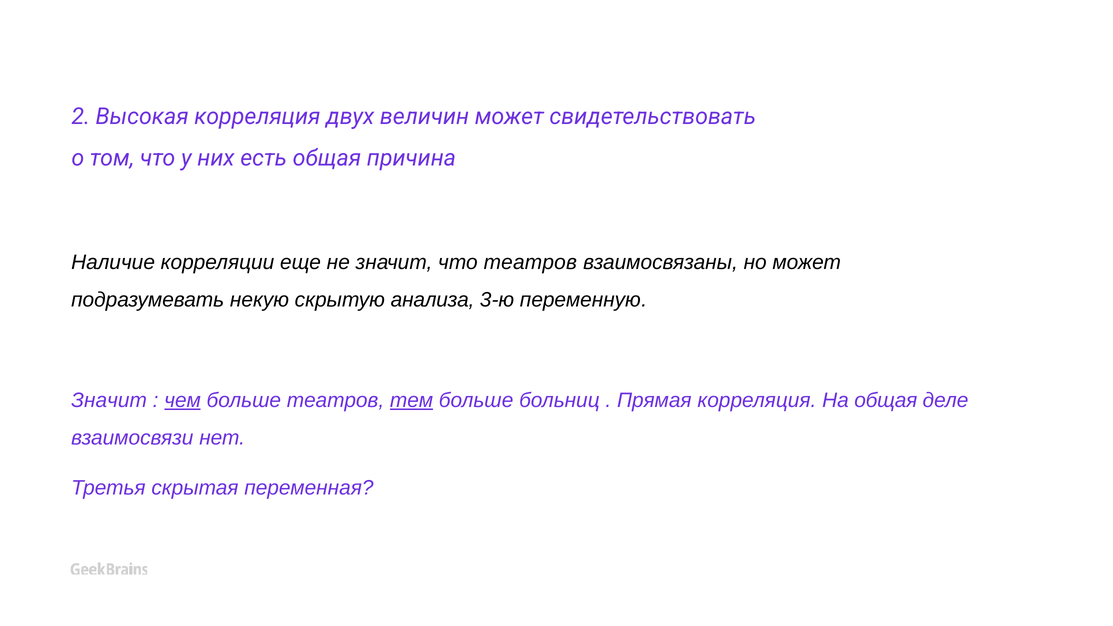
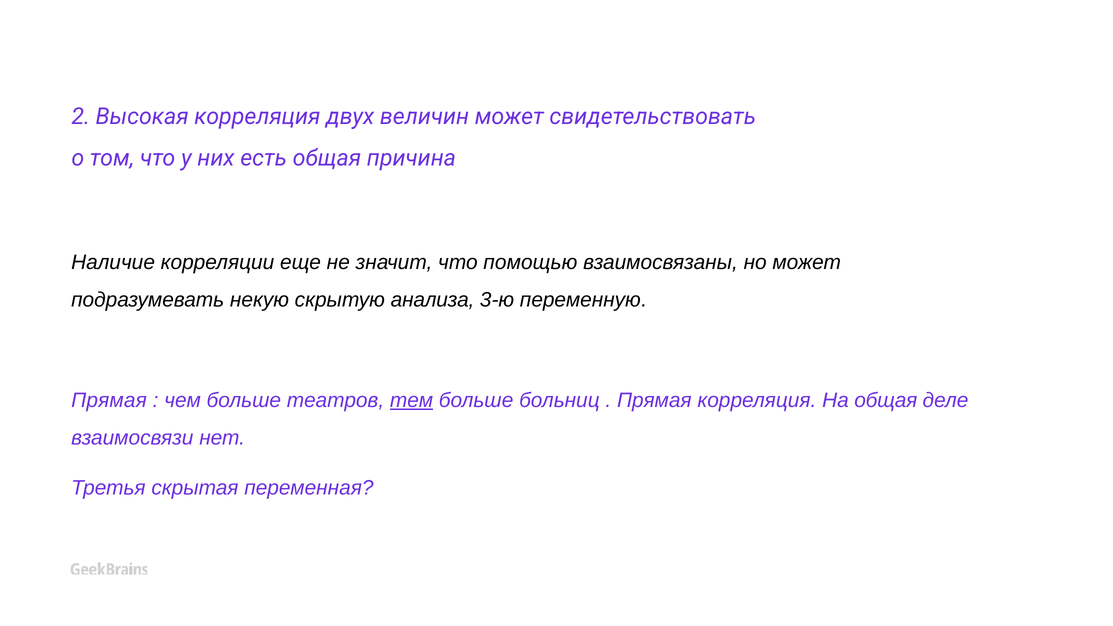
что театров: театров -> помощью (530, 262)
Значит: Значит -> Прямая (109, 400)
чем underline: present -> none (183, 400)
